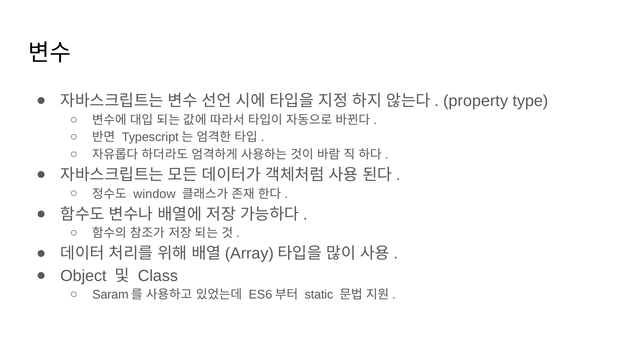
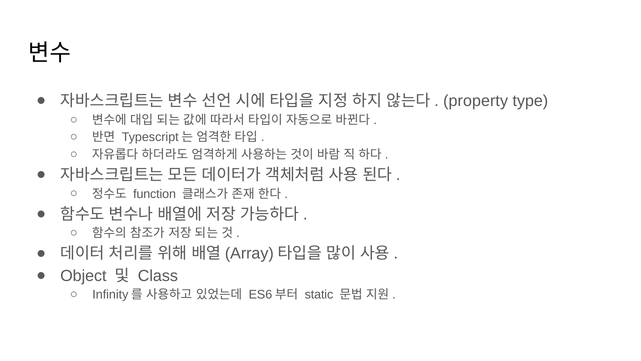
window: window -> function (155, 194)
Saram: Saram -> Infinity (110, 295)
